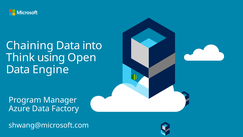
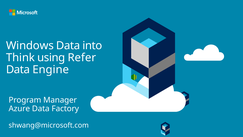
Chaining: Chaining -> Windows (30, 45)
Open: Open -> Refer (82, 58)
